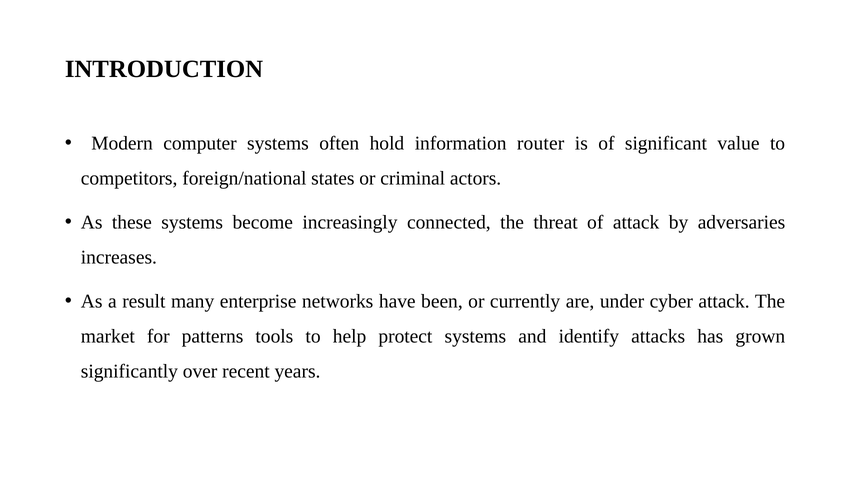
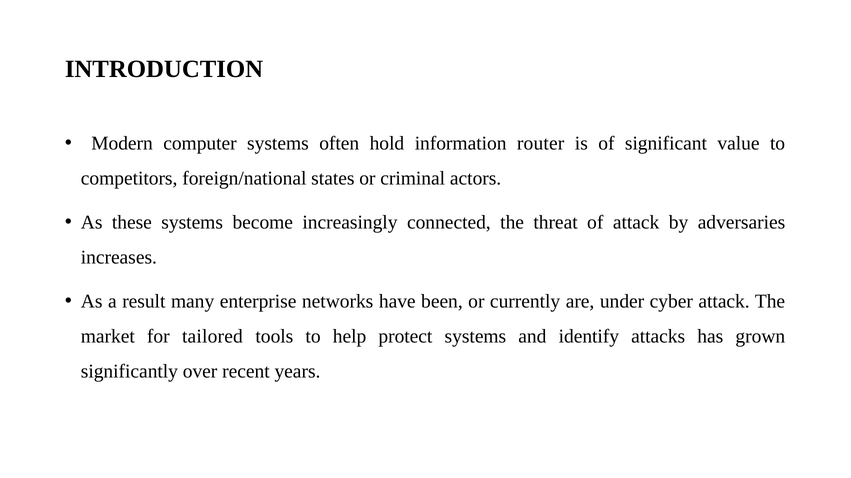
patterns: patterns -> tailored (212, 337)
